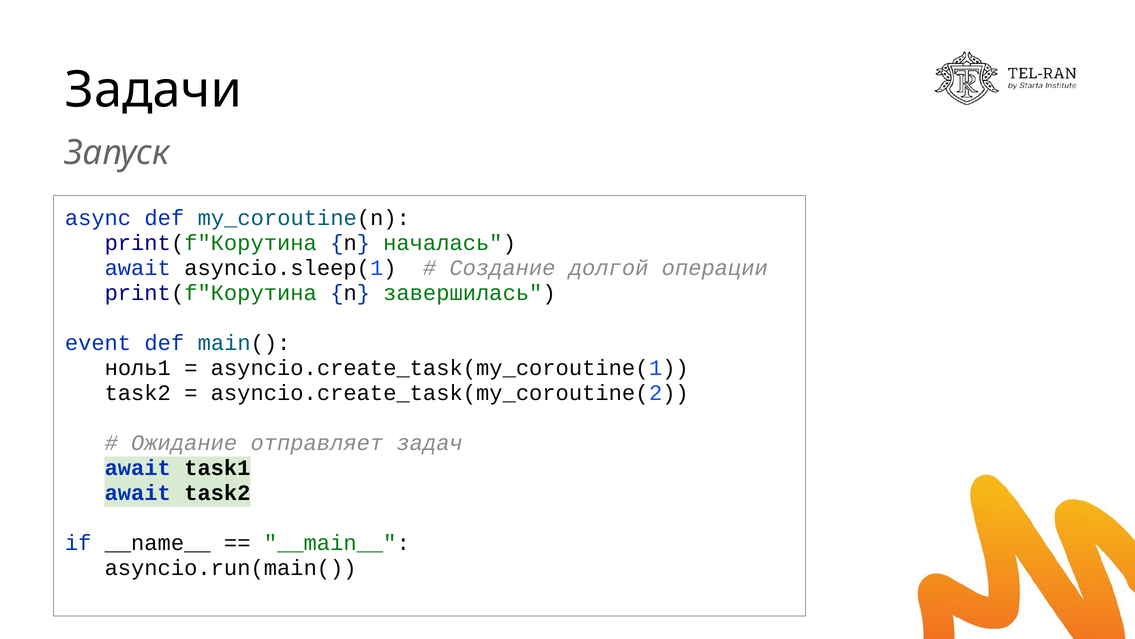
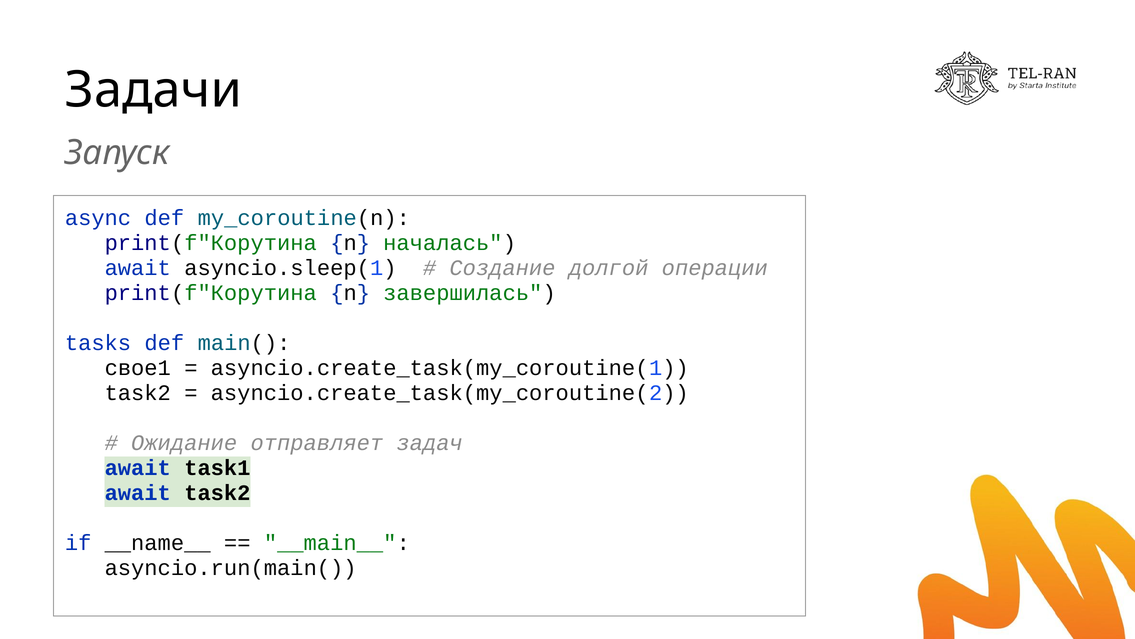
event: event -> tasks (98, 343)
ноль1: ноль1 -> свое1 (138, 368)
